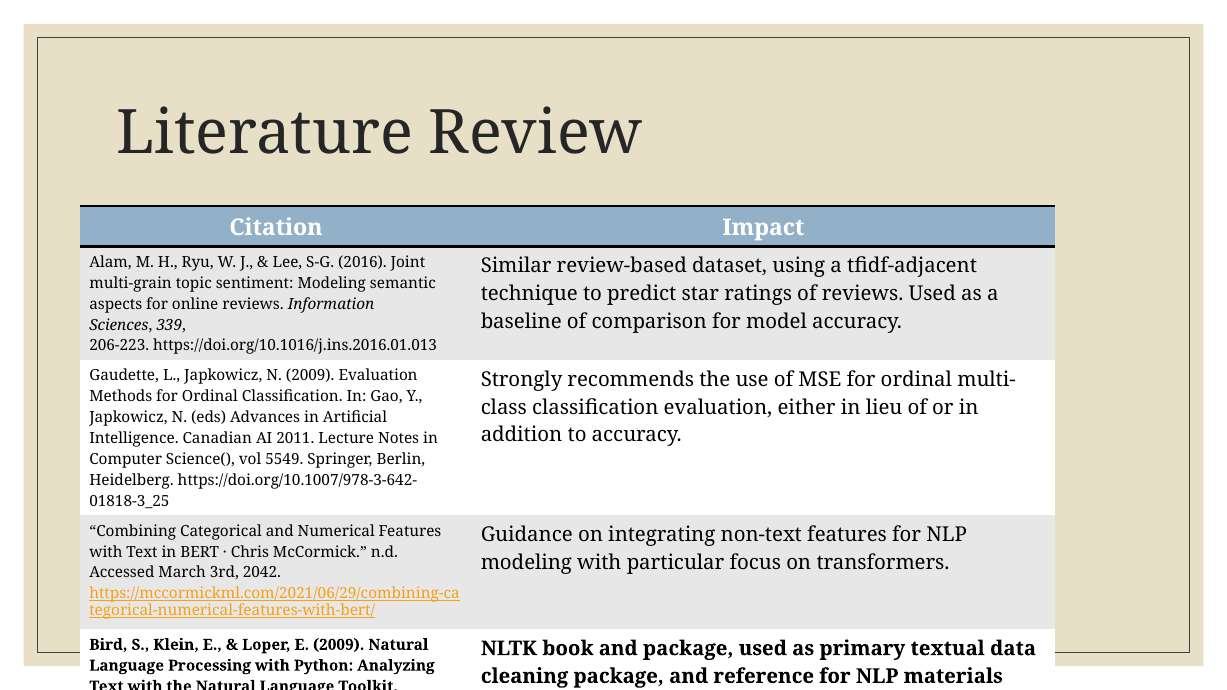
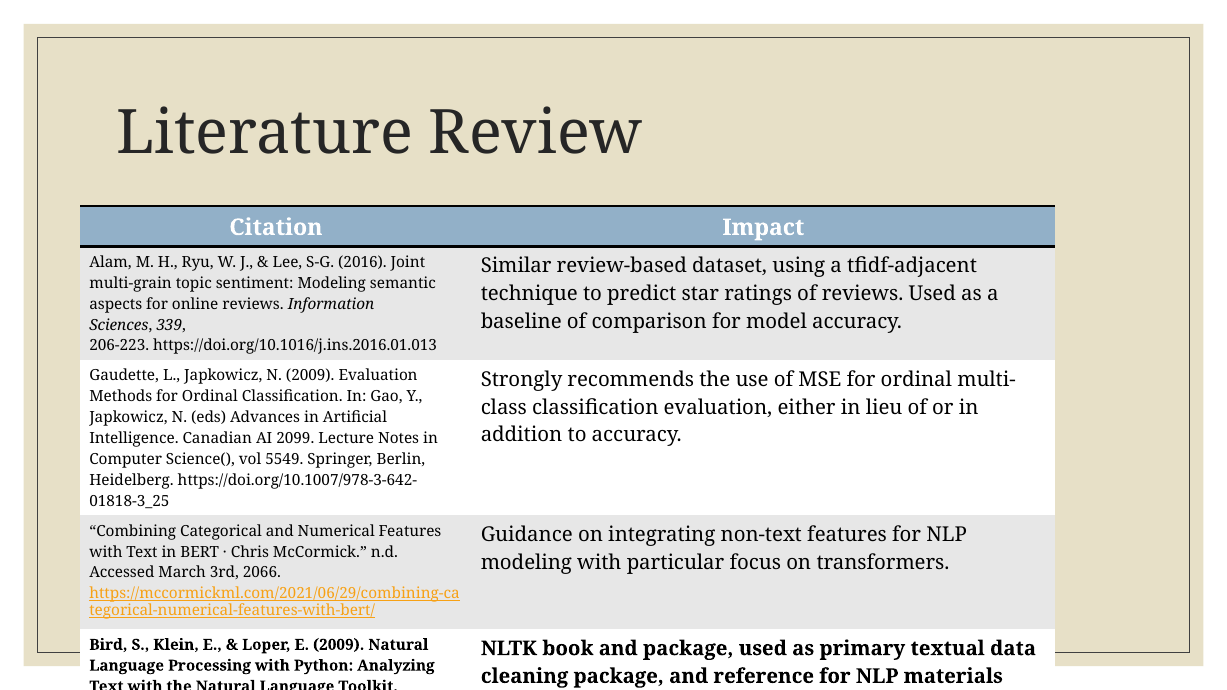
2011: 2011 -> 2099 (295, 439)
2042: 2042 -> 2066 (262, 573)
